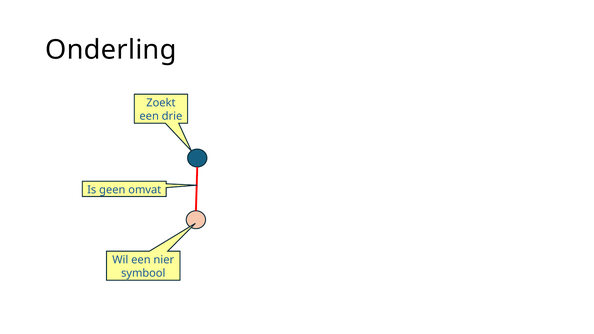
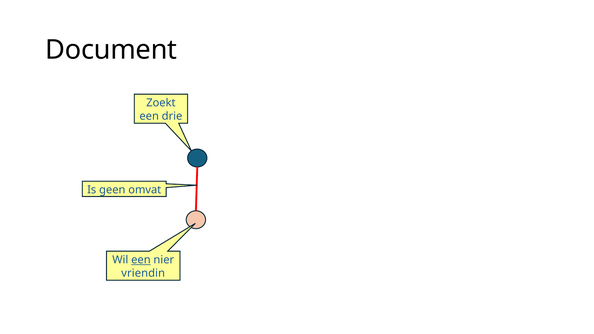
Onderling: Onderling -> Document (111, 50)
een underline: none -> present (141, 260)
symbool: symbool -> vriendin (143, 273)
